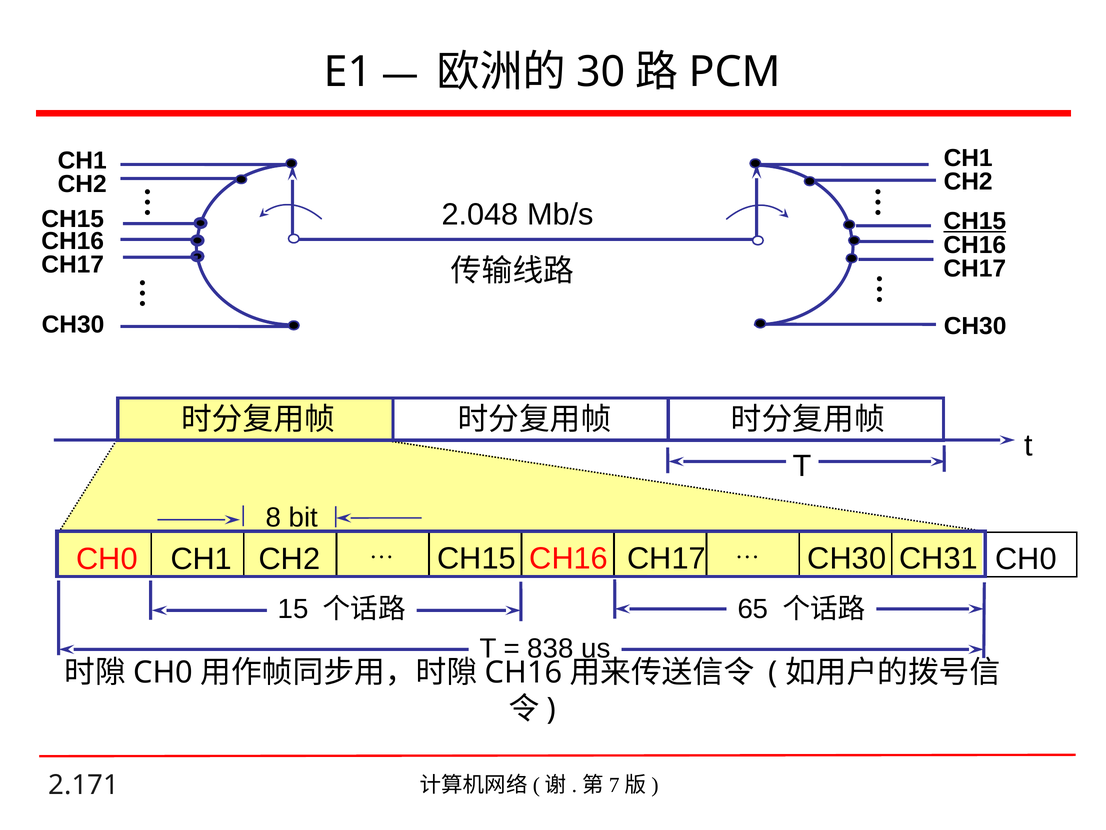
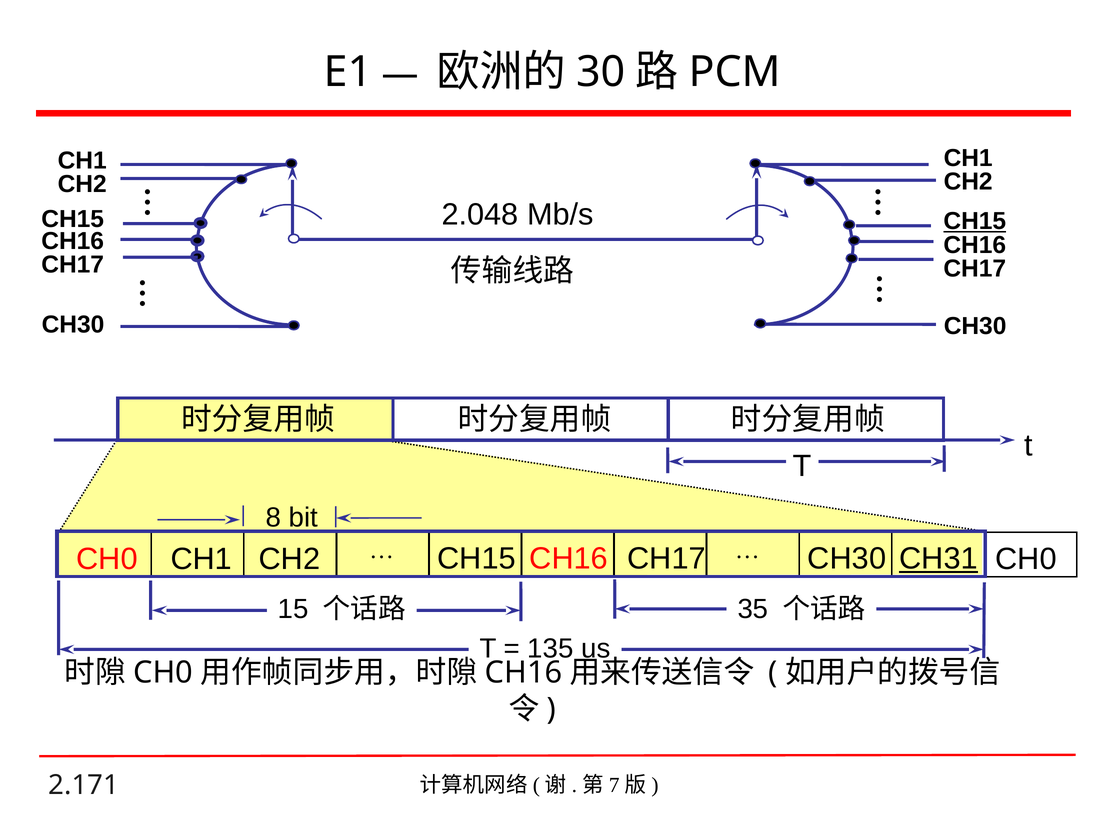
CH31 underline: none -> present (938, 558)
65: 65 -> 35 (753, 609)
838: 838 -> 135 (550, 648)
